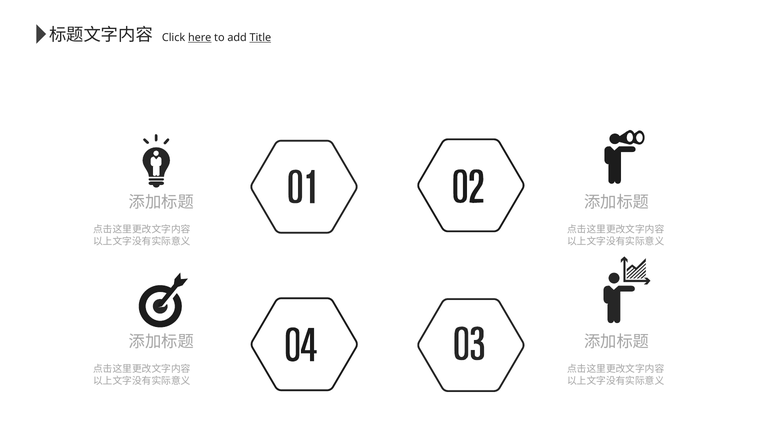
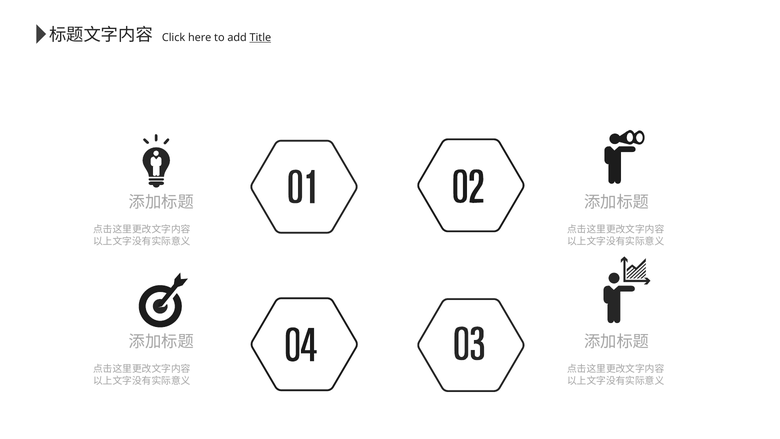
here underline: present -> none (200, 38)
